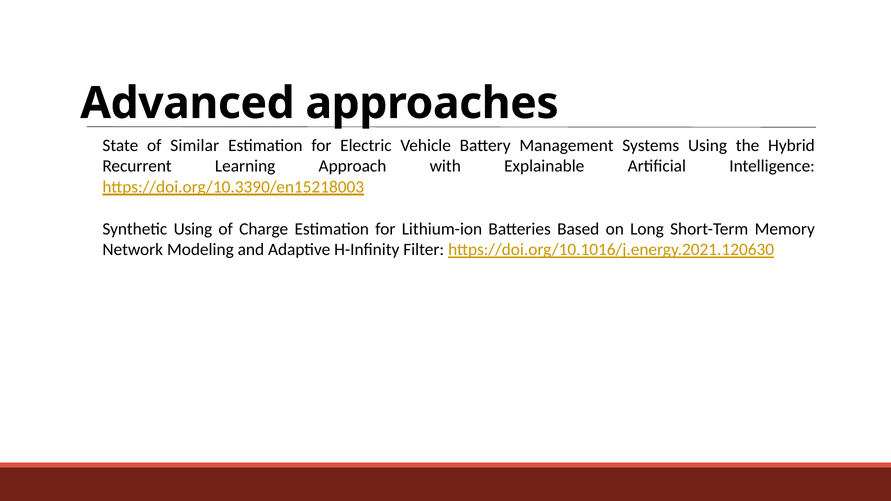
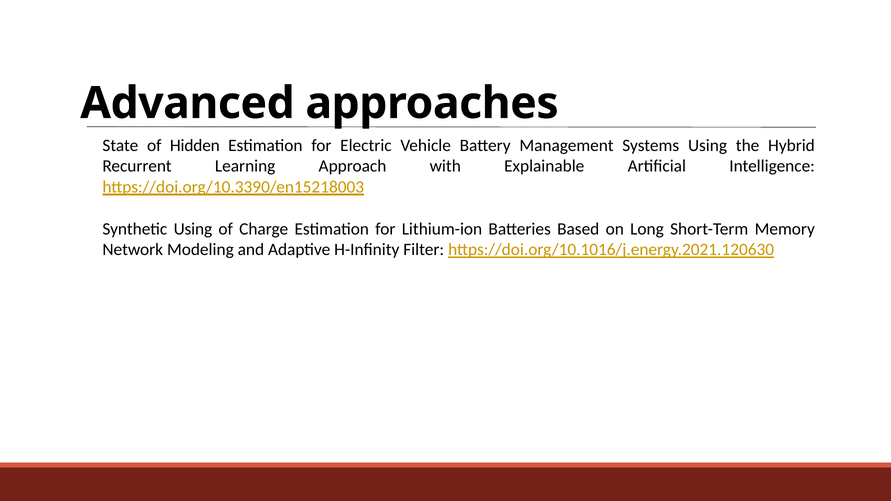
Similar: Similar -> Hidden (195, 145)
